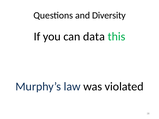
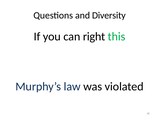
data: data -> right (94, 37)
